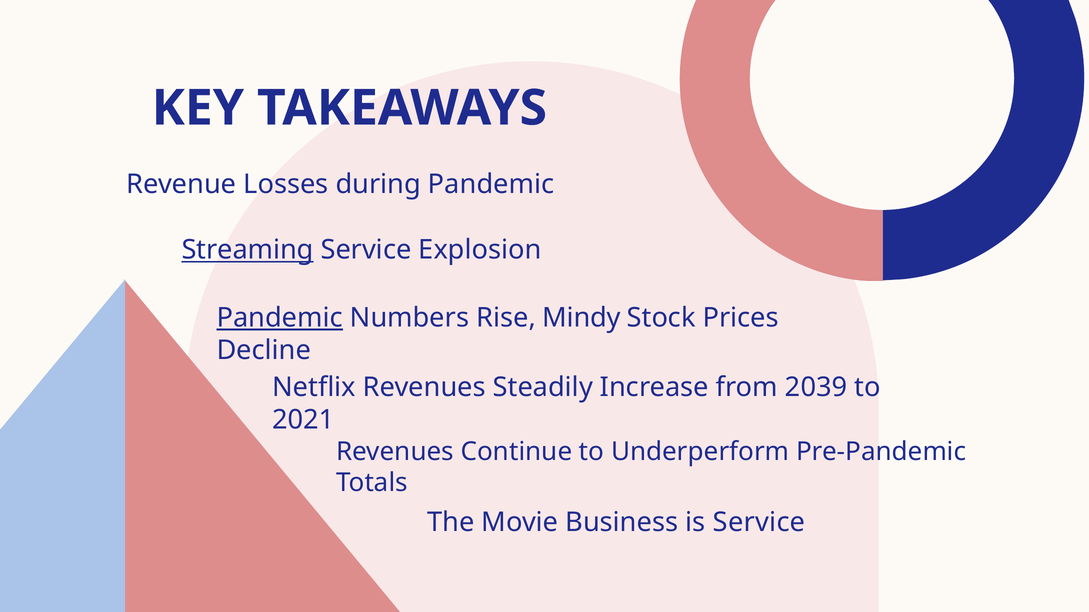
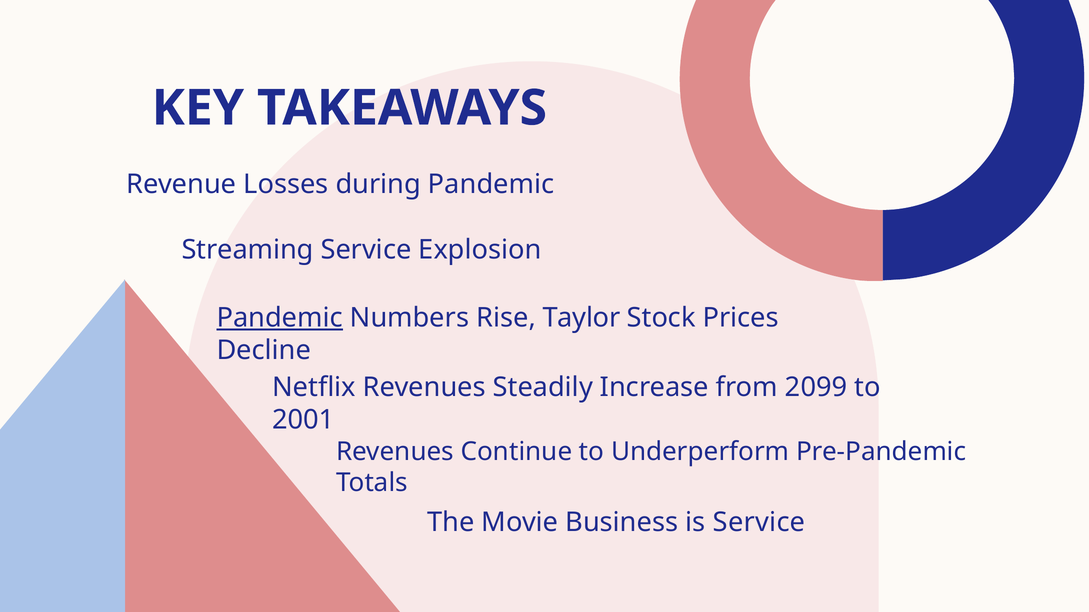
Streaming underline: present -> none (248, 250)
Mindy: Mindy -> Taylor (581, 318)
2039: 2039 -> 2099 (816, 387)
2021: 2021 -> 2001 (303, 420)
